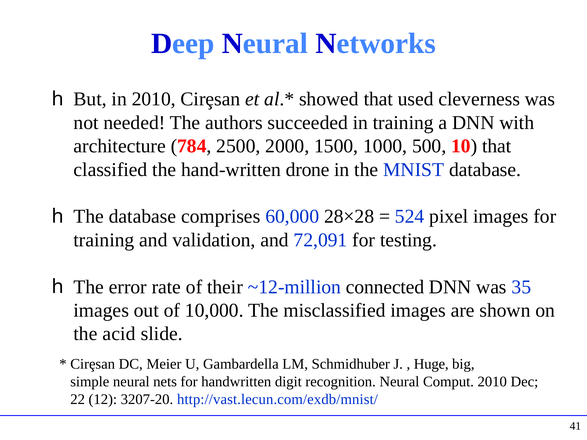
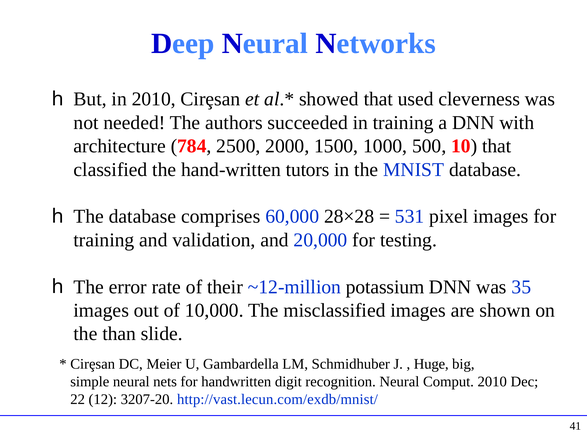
drone: drone -> tutors (308, 170)
524: 524 -> 531 (410, 217)
72,091: 72,091 -> 20,000 (321, 240)
connected: connected -> potassium (385, 287)
acid: acid -> than (119, 334)
